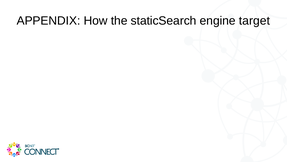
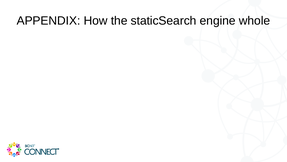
target: target -> whole (255, 21)
